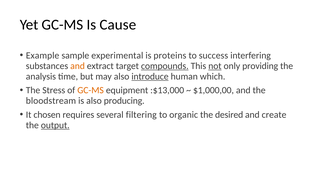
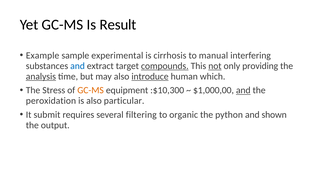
Cause: Cause -> Result (118, 25)
proteins: proteins -> cirrhosis (170, 55)
success: success -> manual (213, 55)
and colour: orange -> blue (78, 66)
analysis underline: none -> present (41, 76)
:$13,000: :$13,000 -> :$10,300 (167, 90)
and underline: none -> present (243, 90)
bloodstream: bloodstream -> peroxidation (51, 100)
producing: producing -> particular (124, 100)
chosen: chosen -> submit (47, 114)
desired: desired -> python (229, 114)
create: create -> shown (274, 114)
output underline: present -> none (55, 125)
